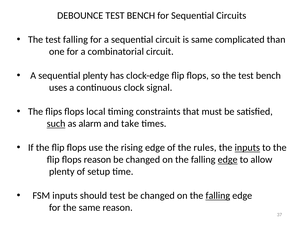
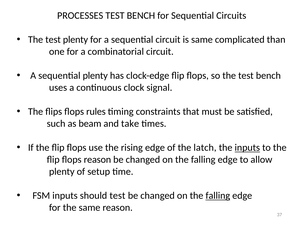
DEBOUNCE: DEBOUNCE -> PROCESSES (80, 16)
test falling: falling -> plenty (76, 40)
local: local -> rules (96, 112)
such underline: present -> none (56, 124)
alarm: alarm -> beam (90, 124)
rules: rules -> latch (205, 148)
edge underline: present -> none (228, 160)
